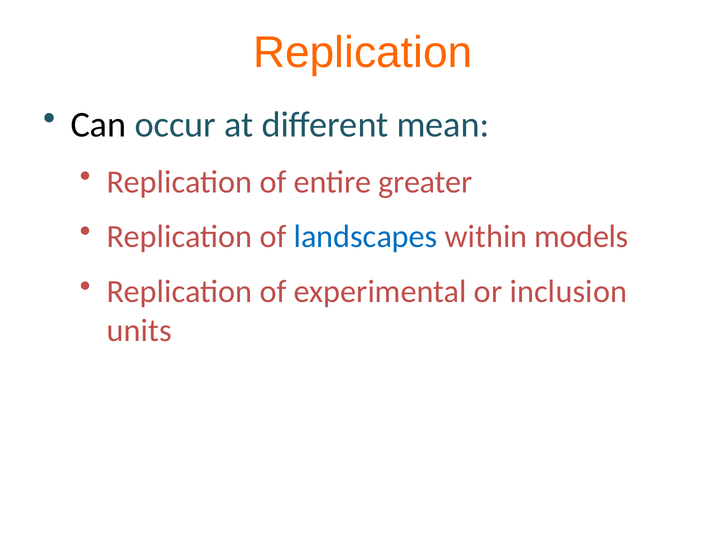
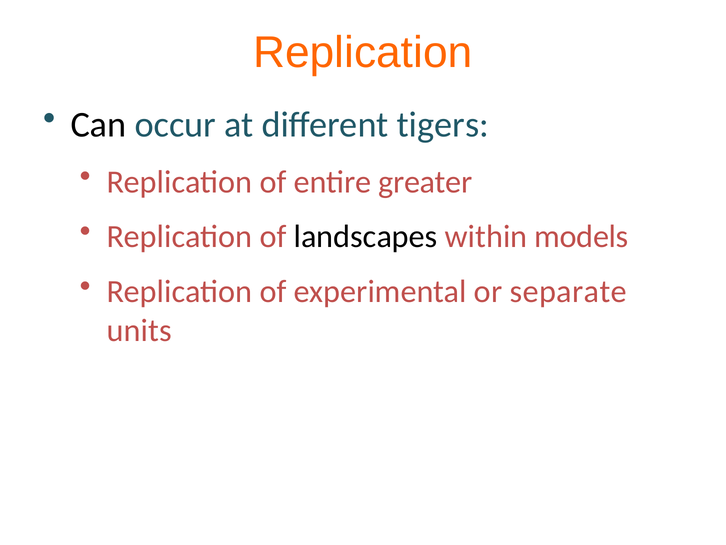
mean: mean -> tigers (443, 125)
landscapes colour: blue -> black (366, 237)
inclusion: inclusion -> separate (568, 291)
